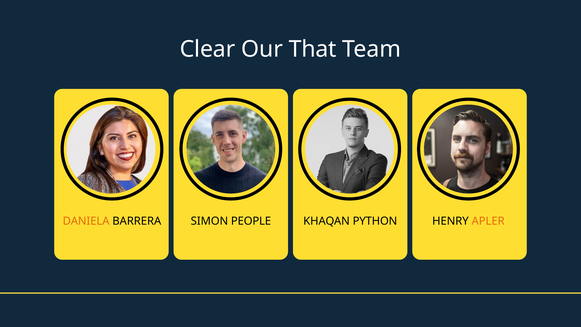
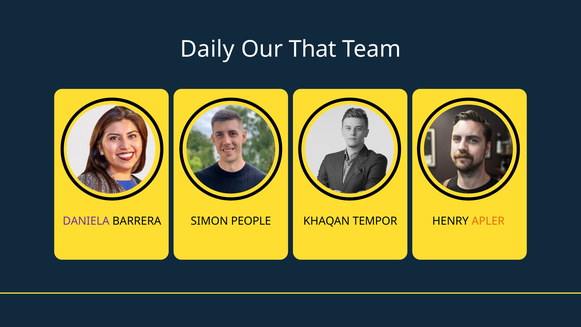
Clear: Clear -> Daily (207, 49)
DANIELA colour: orange -> purple (86, 221)
PYTHON: PYTHON -> TEMPOR (375, 221)
